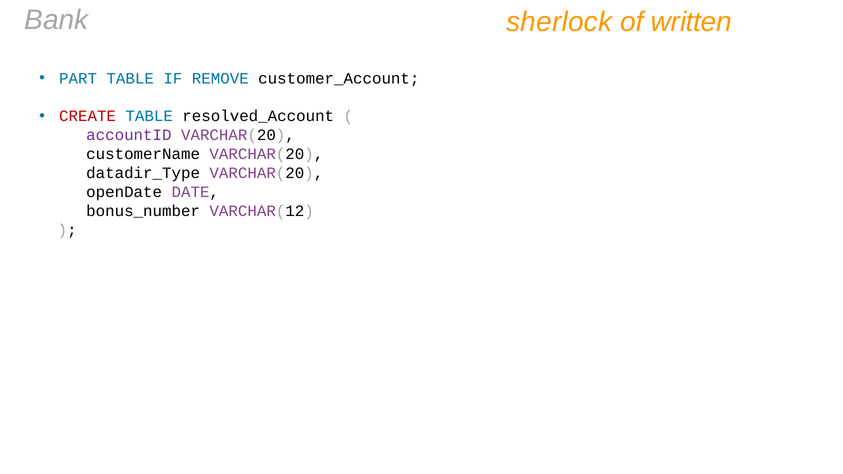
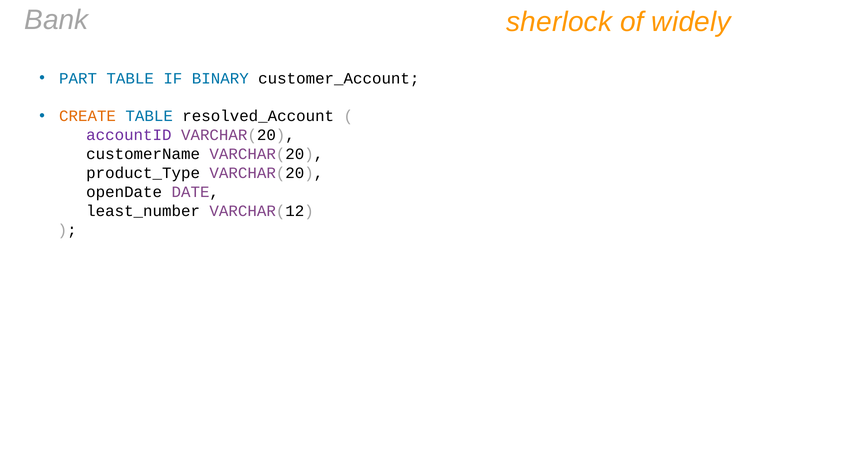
written: written -> widely (691, 22)
REMOVE: REMOVE -> BINARY (220, 78)
CREATE colour: red -> orange (88, 116)
datadir_Type: datadir_Type -> product_Type (143, 173)
bonus_number: bonus_number -> least_number (143, 211)
